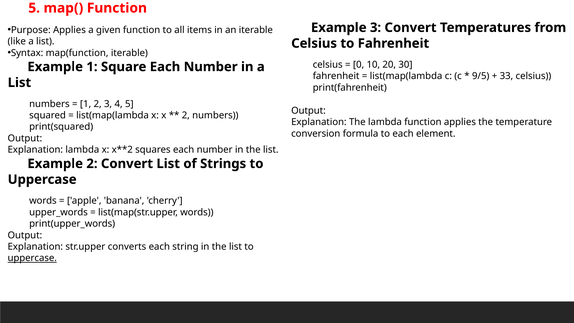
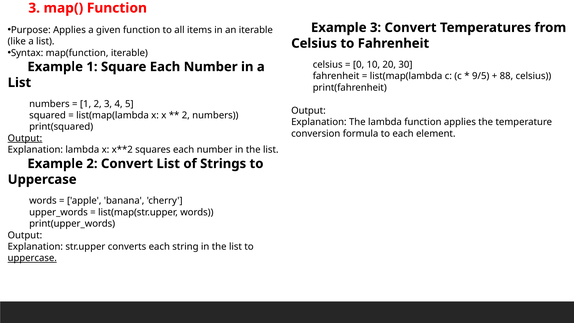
5: 5 -> 3 (34, 8)
33: 33 -> 88 (506, 76)
Output underline: none -> present (25, 138)
